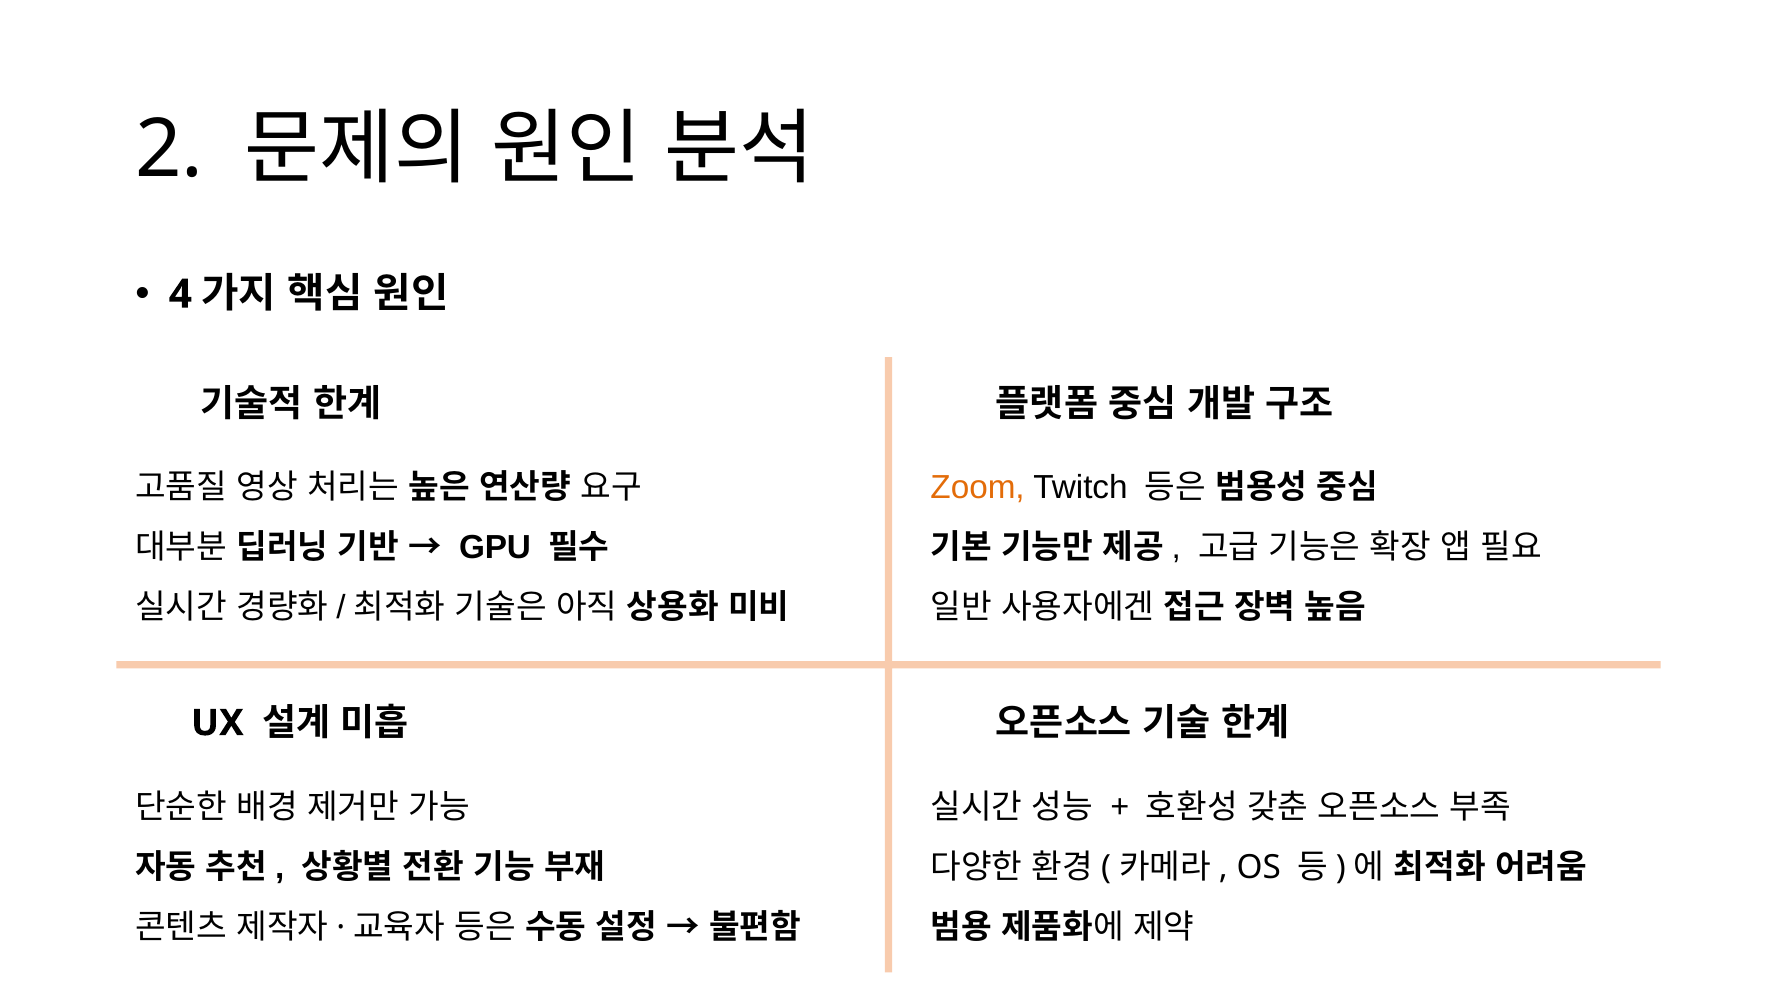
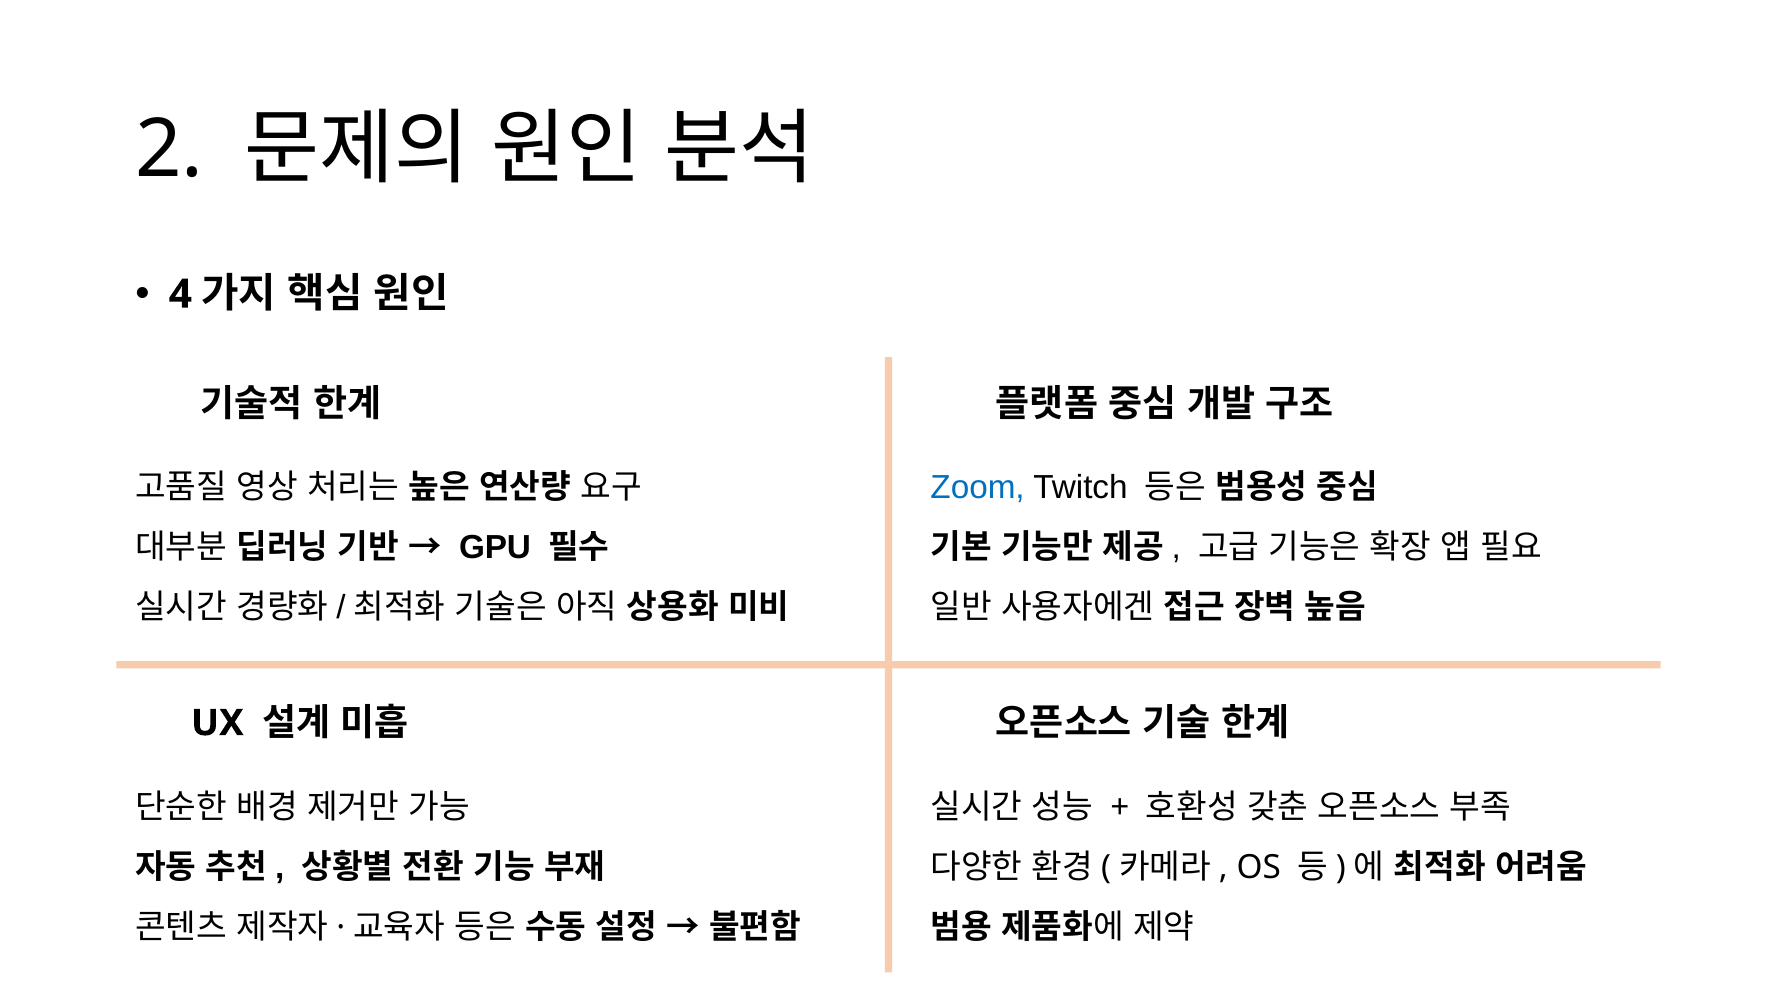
Zoom colour: orange -> blue (978, 488)
